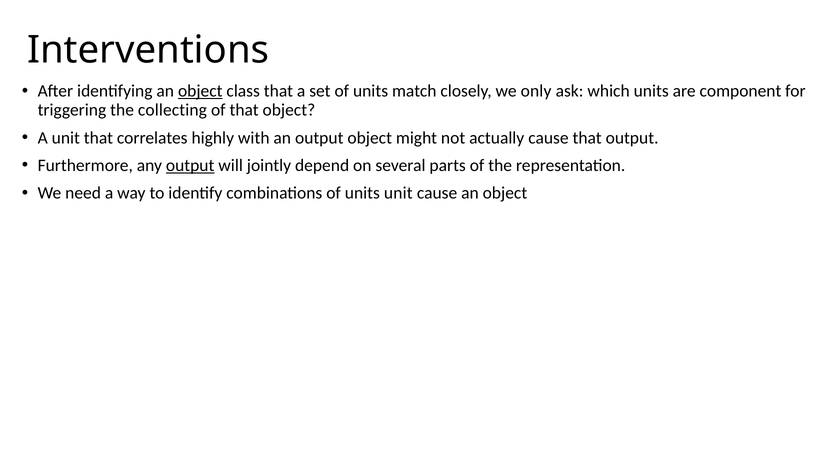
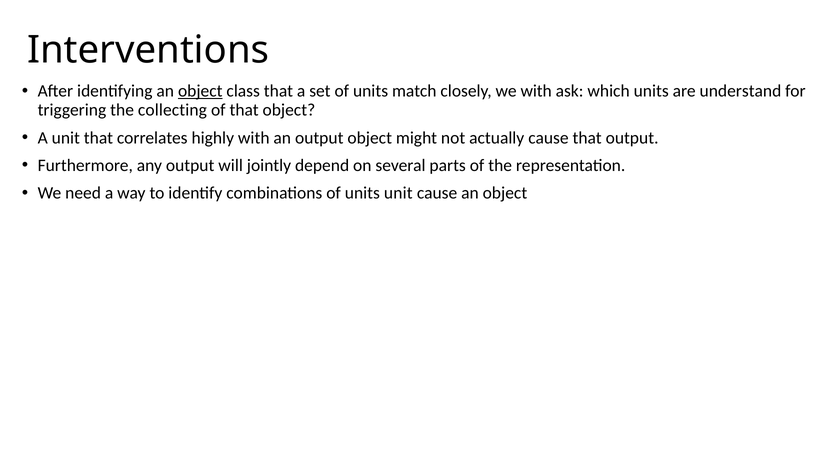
we only: only -> with (536, 91)
component: component -> understand (740, 91)
output underline: present -> none (190, 165)
